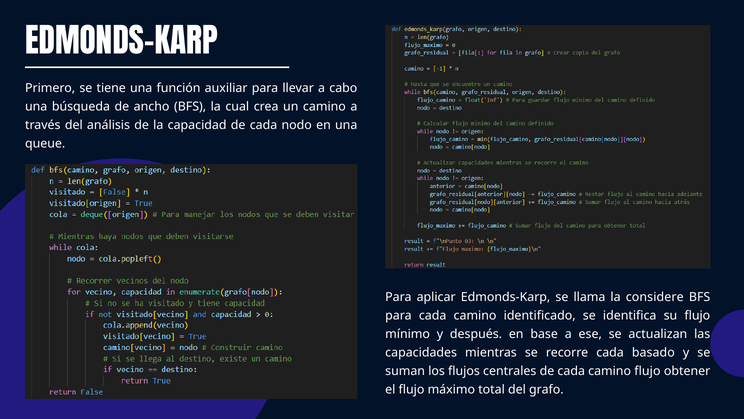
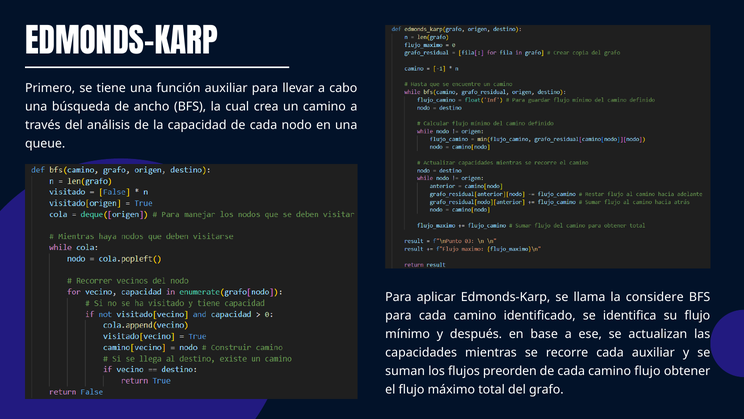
cada basado: basado -> auxiliar (653, 352)
centrales: centrales -> preorden (510, 371)
